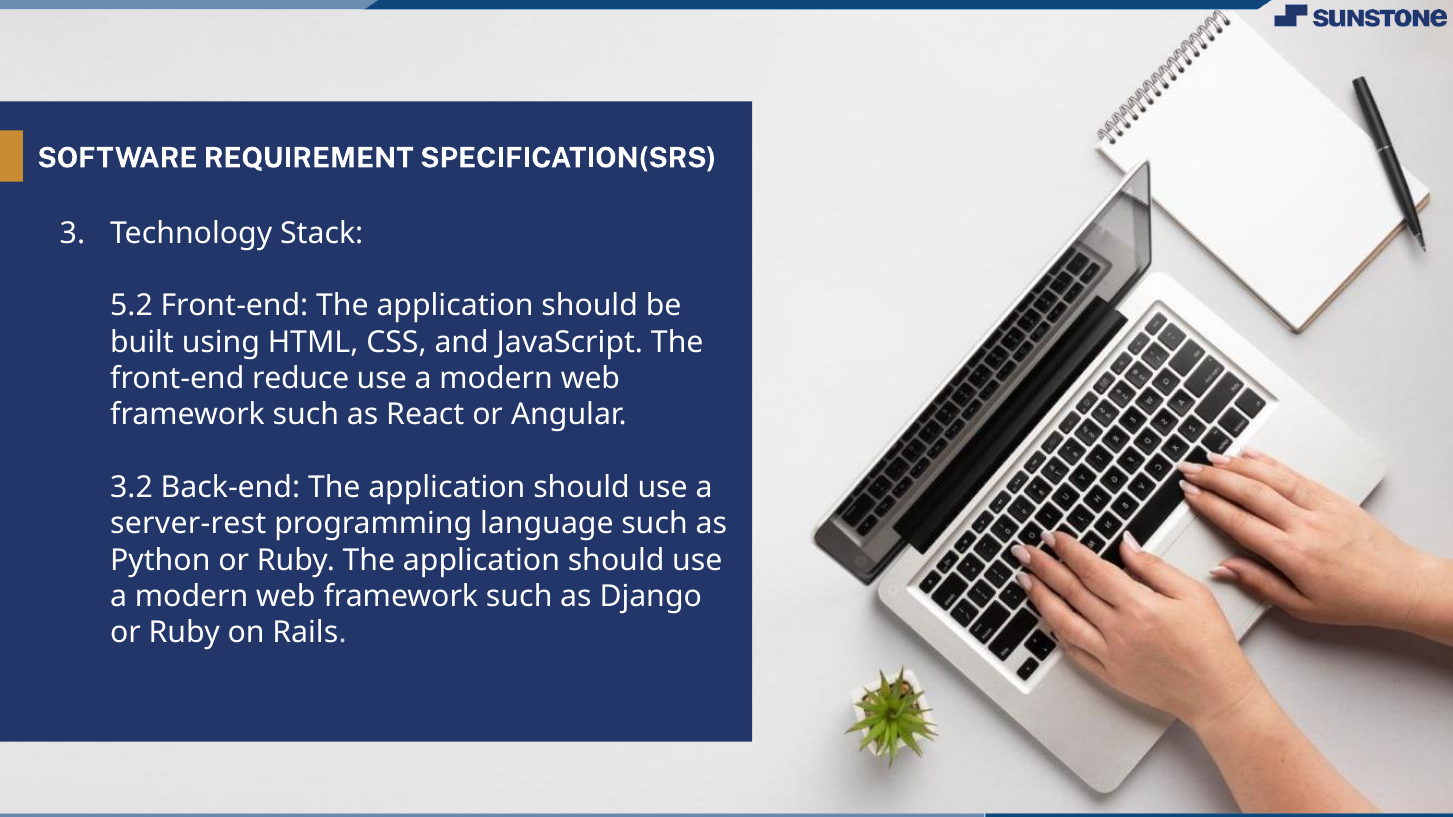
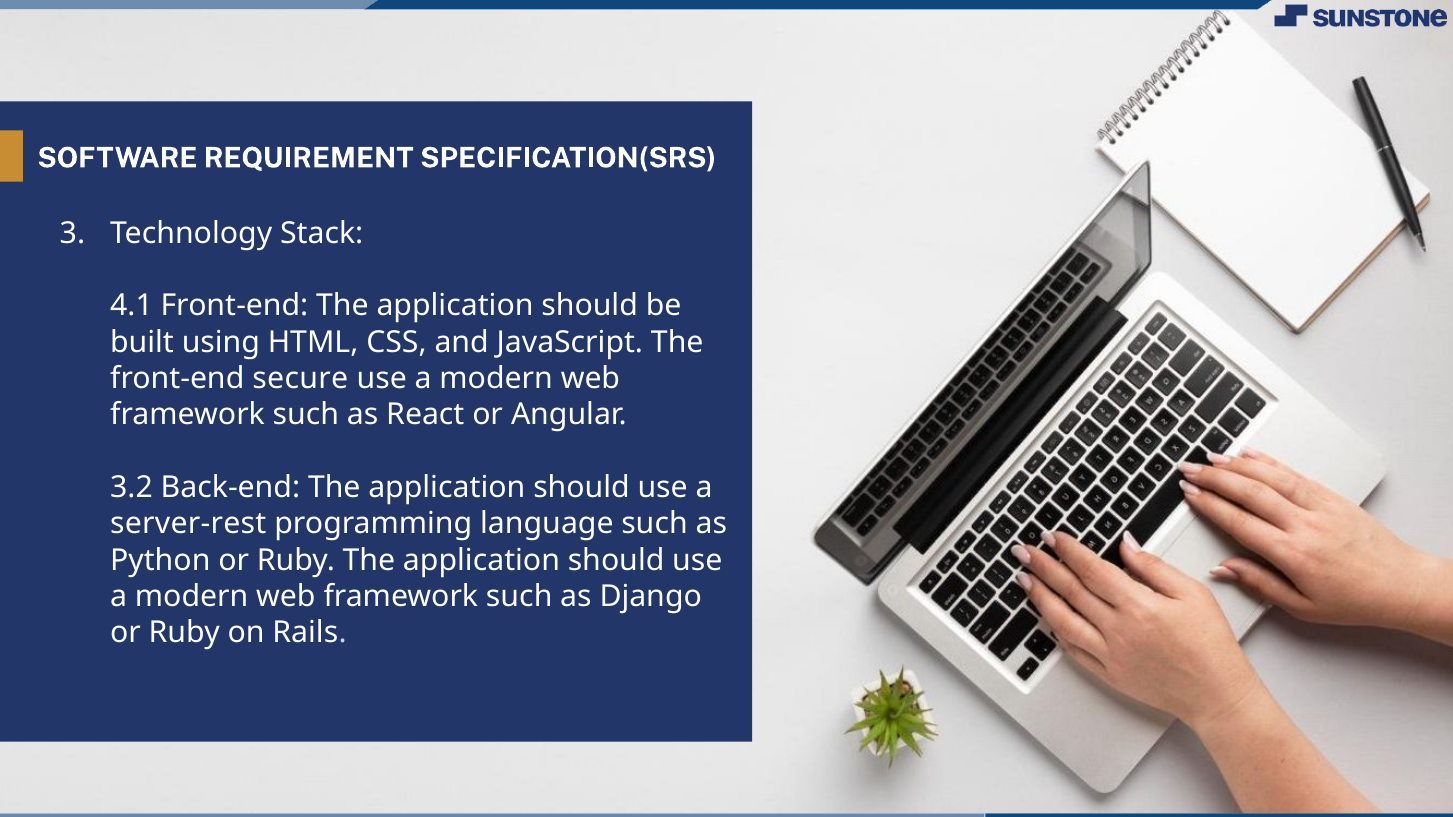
5.2: 5.2 -> 4.1 (132, 306)
reduce: reduce -> secure (300, 379)
